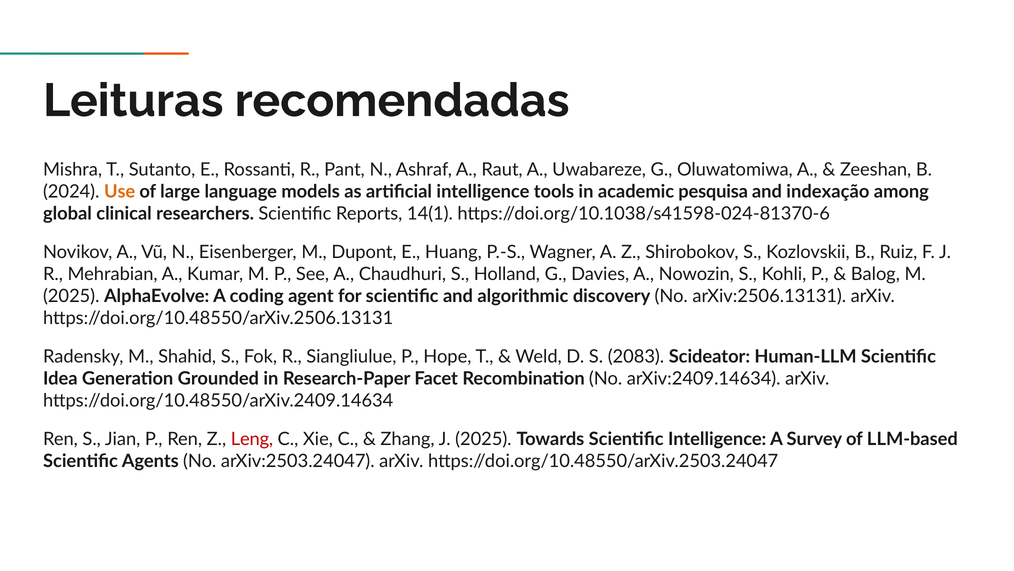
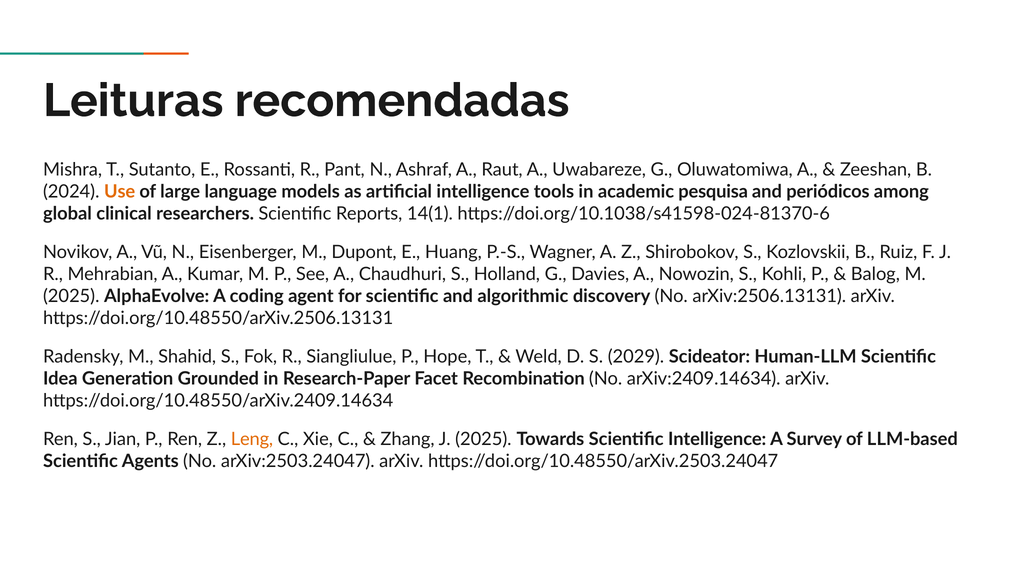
indexação: indexação -> periódicos (828, 191)
2083: 2083 -> 2029 (636, 356)
Leng colour: red -> orange (252, 439)
